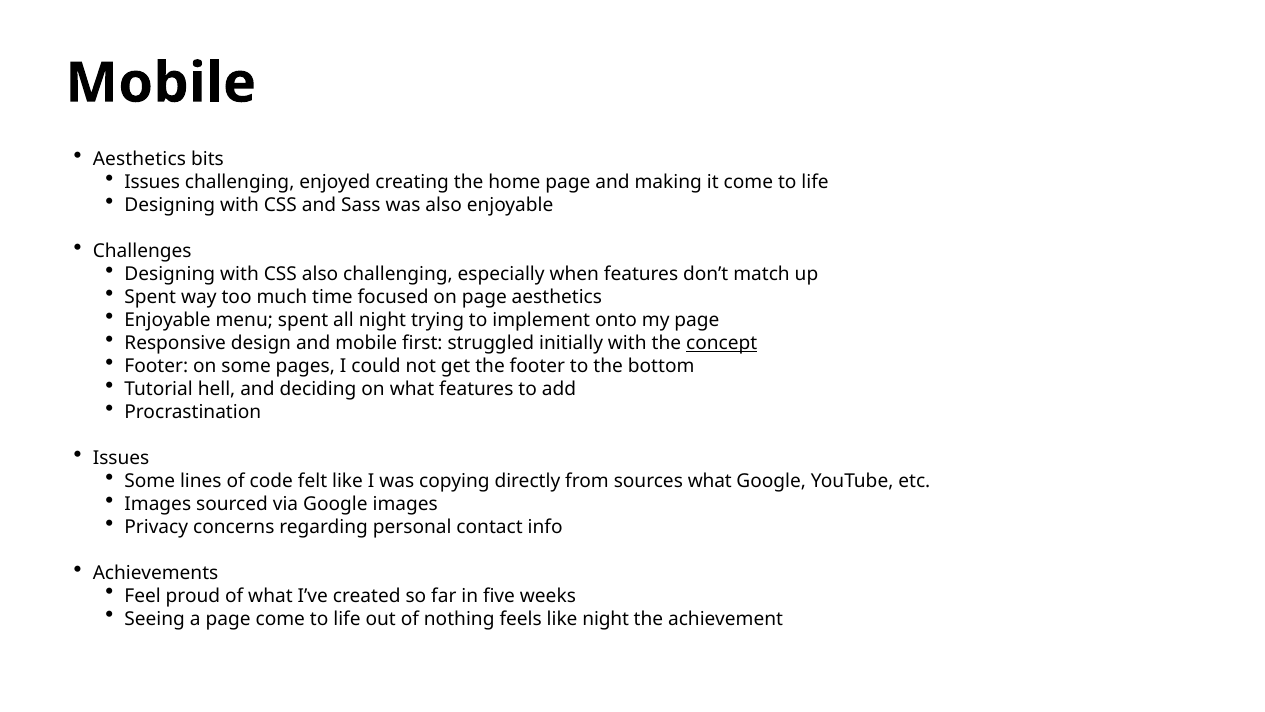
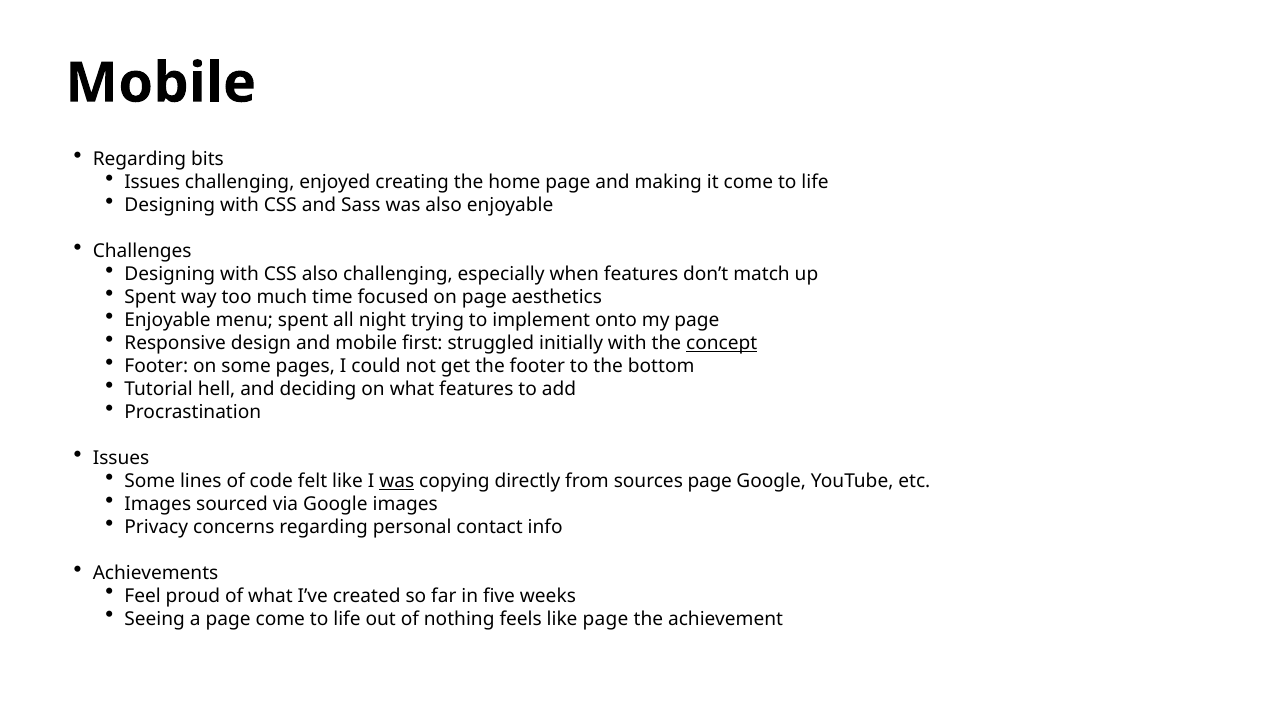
Aesthetics: Aesthetics -> Regarding (139, 159)
was underline: none -> present (397, 481)
sources what: what -> page (710, 481)
like night: night -> page (606, 618)
